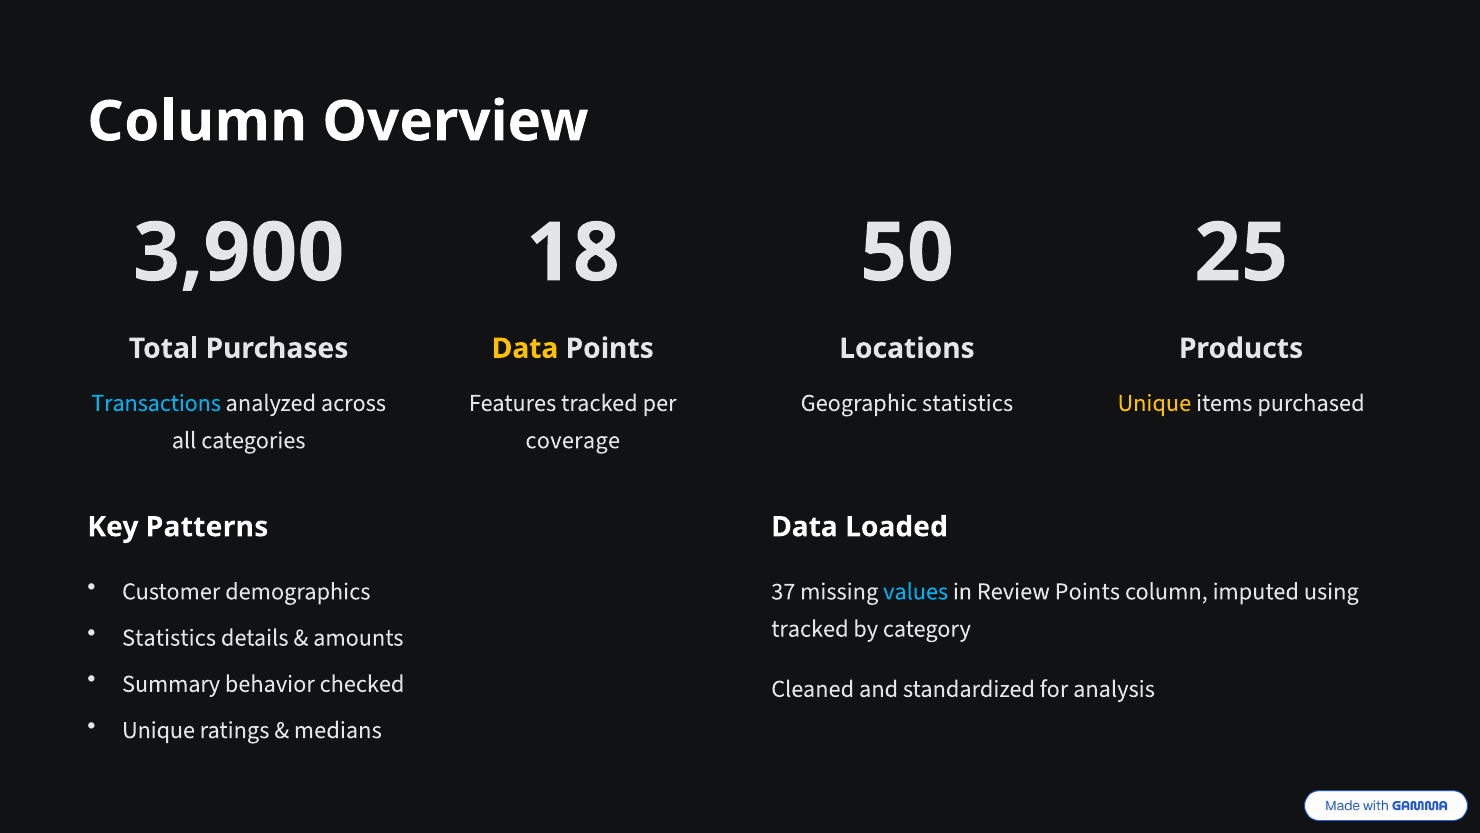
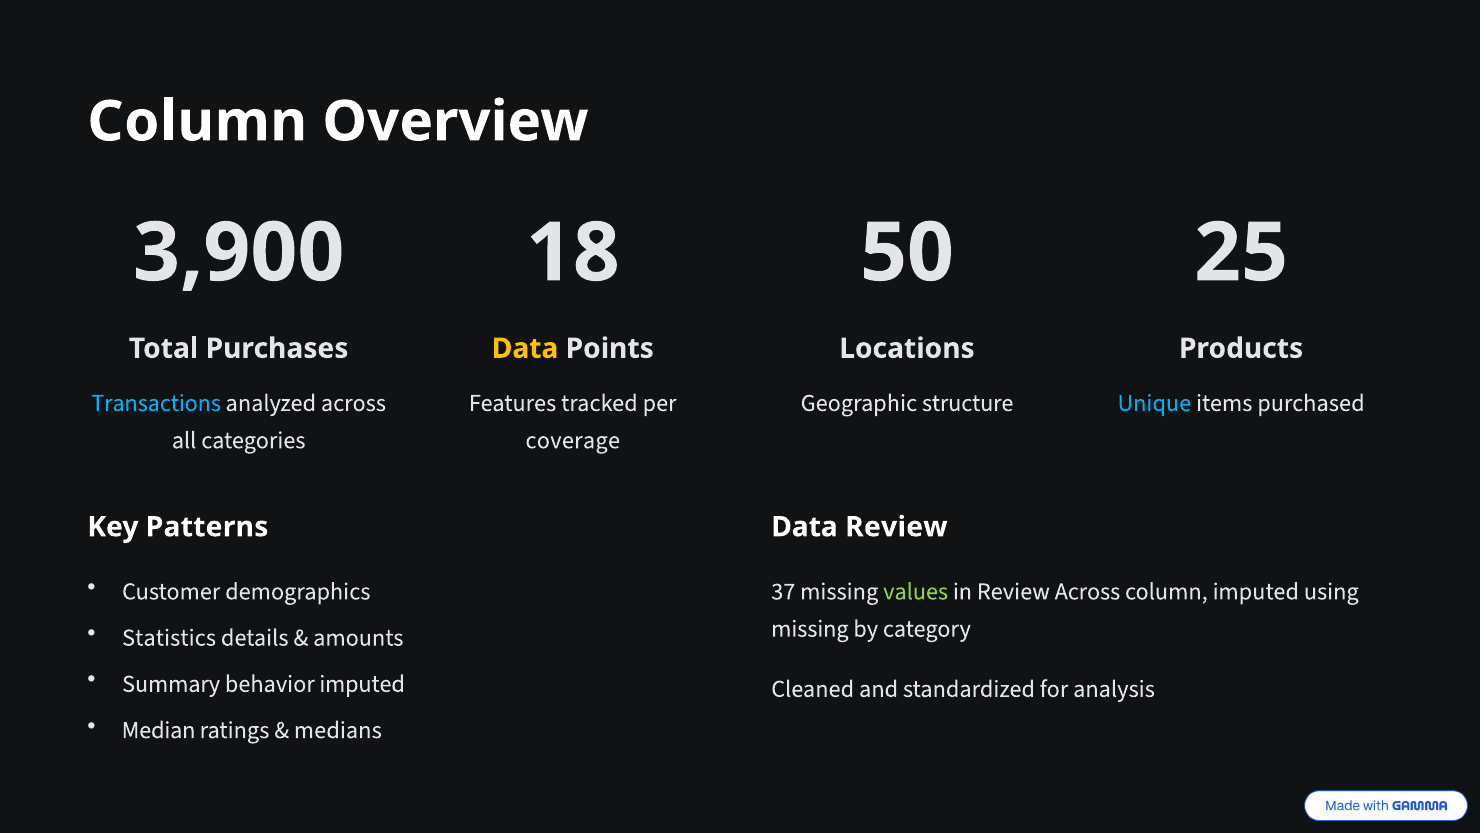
Geographic statistics: statistics -> structure (968, 403)
Unique colour: yellow -> light blue (1154, 403)
Data Loaded: Loaded -> Review (896, 527)
values colour: light blue -> light green (916, 591)
Review Points: Points -> Across (1087, 591)
tracked: tracked -> missing (810, 628)
behavior checked: checked -> imputed (362, 683)
Unique: Unique -> Median (159, 730)
